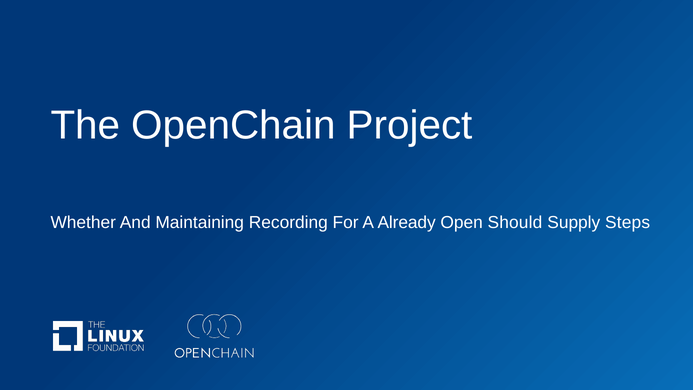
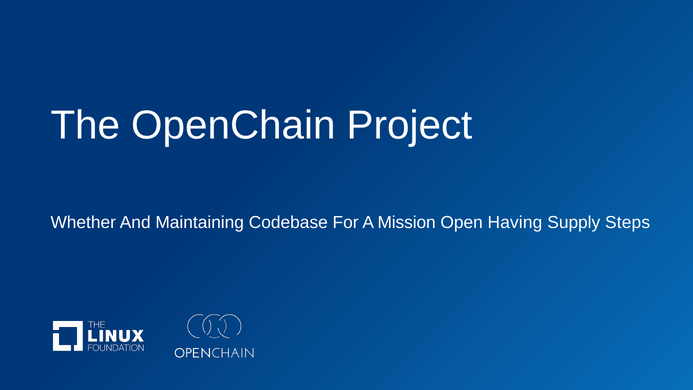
Recording: Recording -> Codebase (288, 223)
Already: Already -> Mission (407, 223)
Should: Should -> Having (515, 223)
